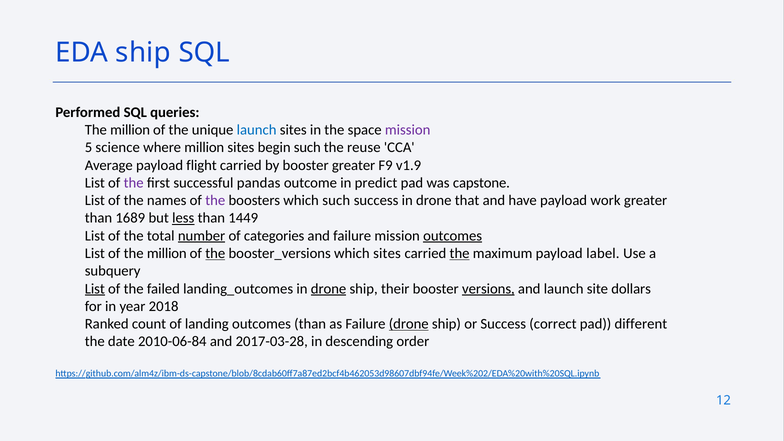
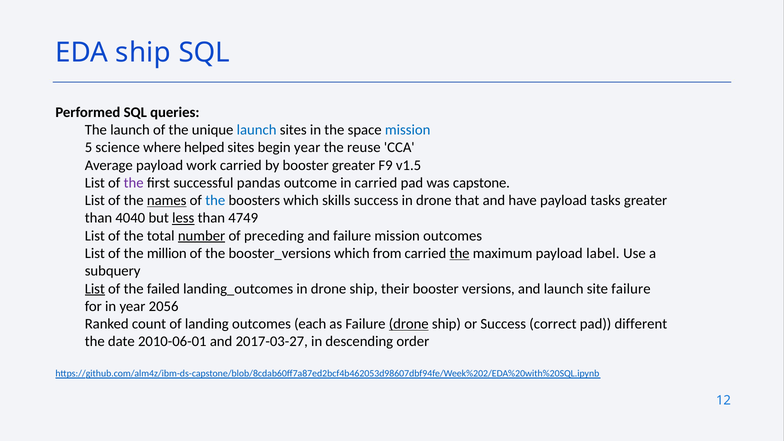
million: million -> launch (130, 130)
mission colour: purple -> blue (408, 130)
where million: million -> helped (204, 148)
begin such: such -> year (307, 148)
flight: flight -> work (201, 165)
v1.9: v1.9 -> v1.5 (409, 165)
in predict: predict -> carried (376, 183)
names underline: none -> present (167, 200)
the colour: purple -> blue (215, 200)
which such: such -> skills (336, 200)
work: work -> tasks (605, 200)
1689: 1689 -> 4040 (130, 218)
1449: 1449 -> 4749 (243, 218)
categories: categories -> preceding (274, 236)
outcomes underline: present -> none (453, 236)
the underline: present -> none (215, 253)
which sites: sites -> from (387, 253)
drone underline: present -> none (329, 289)
versions underline: present -> none (488, 289)
site dollars: dollars -> failure (631, 289)
2018: 2018 -> 2056 (164, 306)
outcomes than: than -> each (310, 324)
2010-06-84: 2010-06-84 -> 2010-06-01 (172, 342)
2017-03-28: 2017-03-28 -> 2017-03-27 (272, 342)
